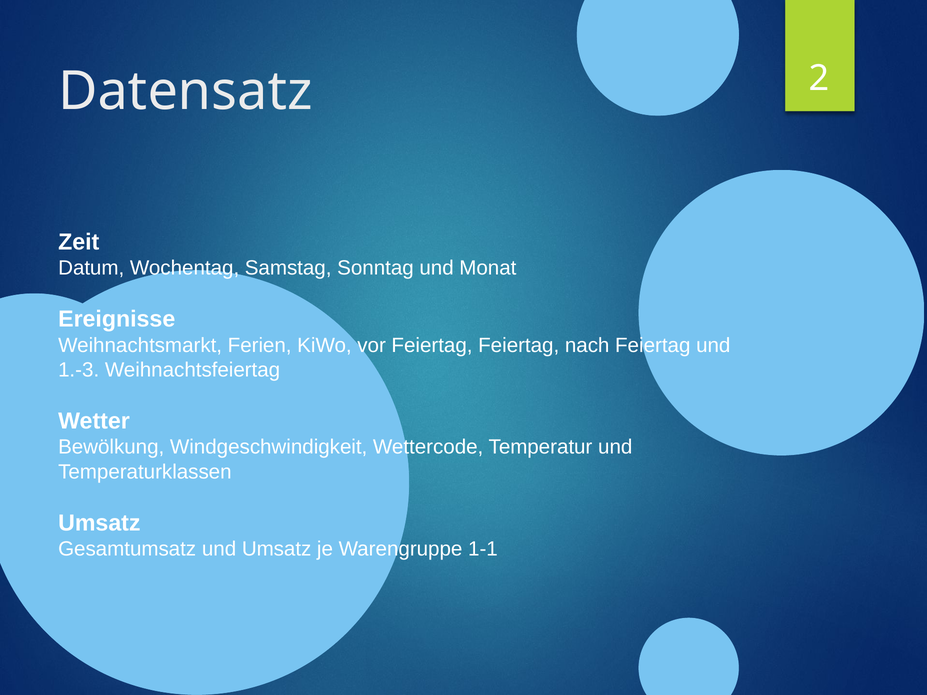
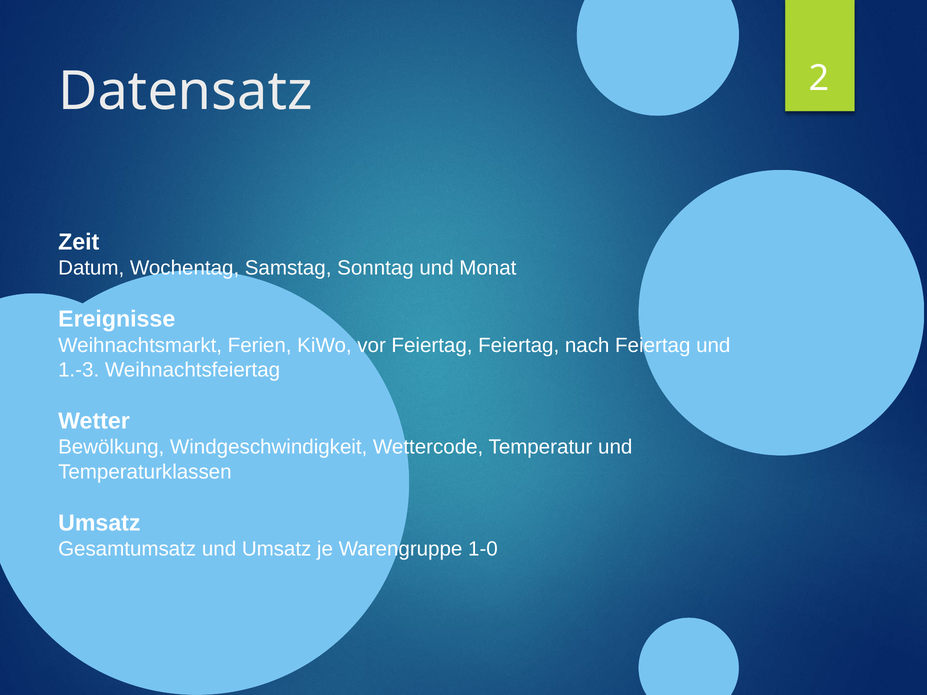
1-1: 1-1 -> 1-0 (483, 549)
